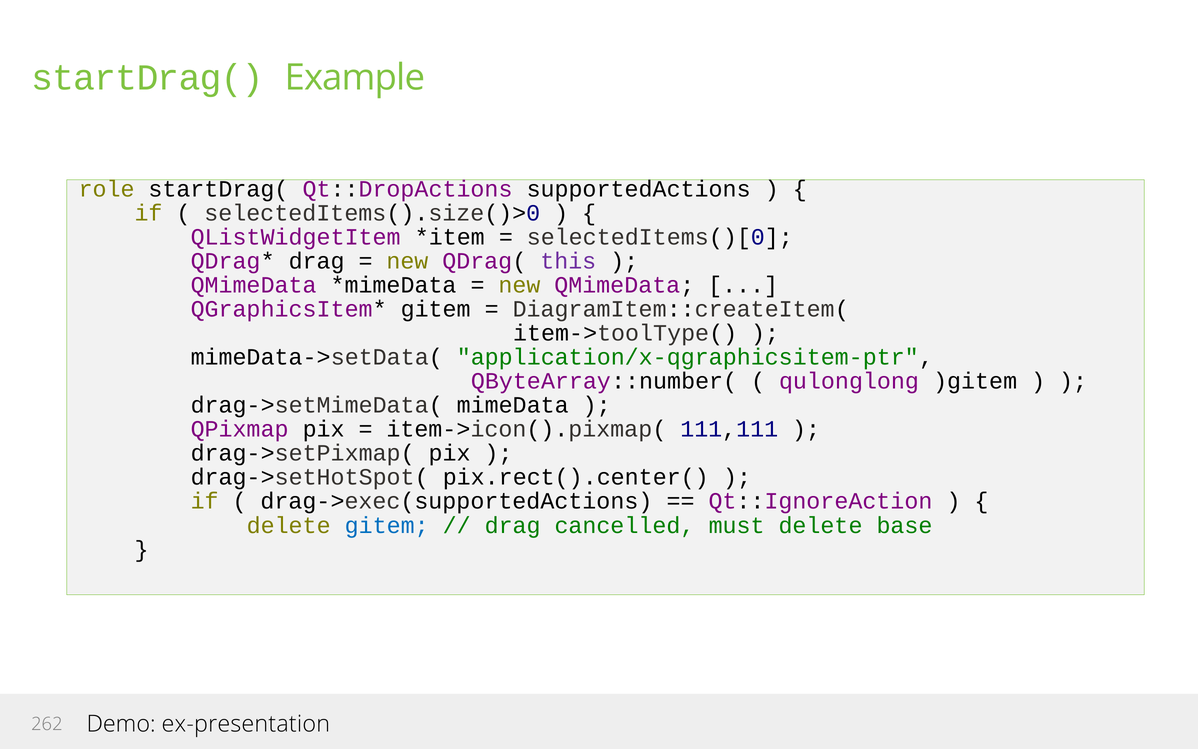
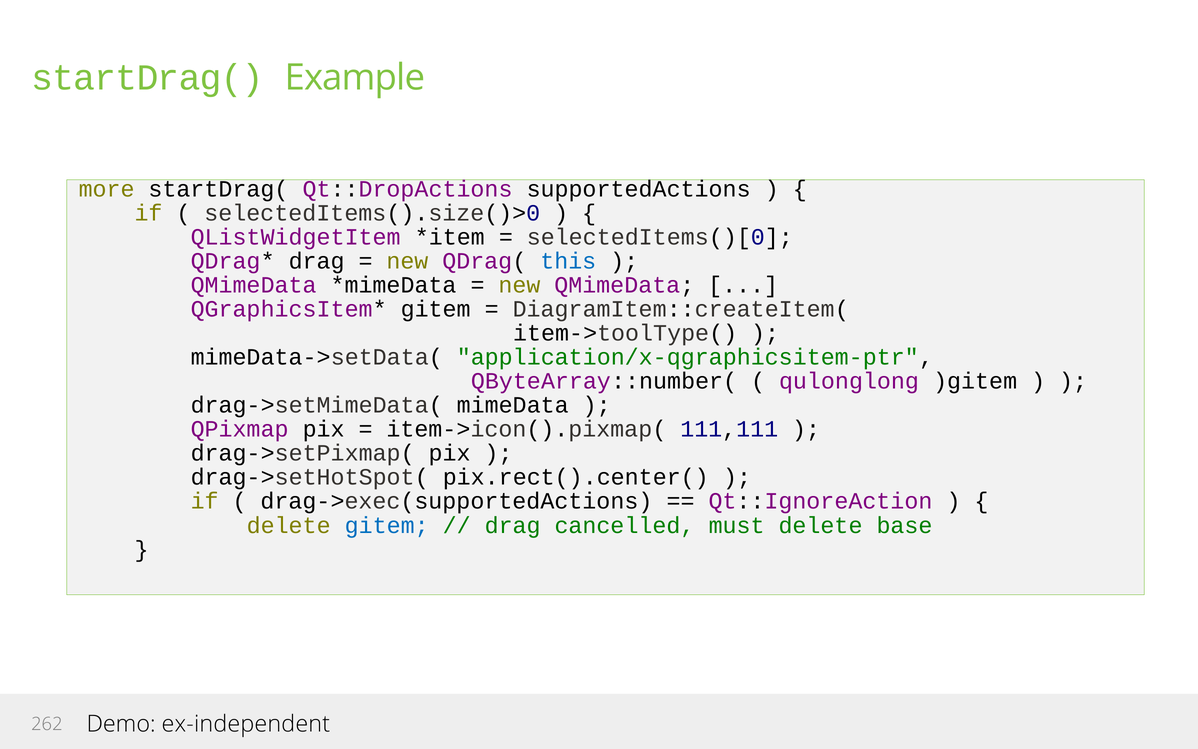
role: role -> more (107, 189)
this colour: purple -> blue (568, 261)
ex-presentation: ex-presentation -> ex-independent (246, 724)
